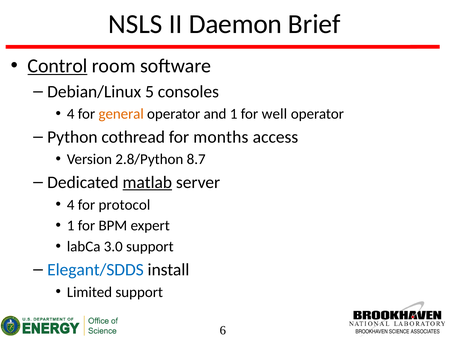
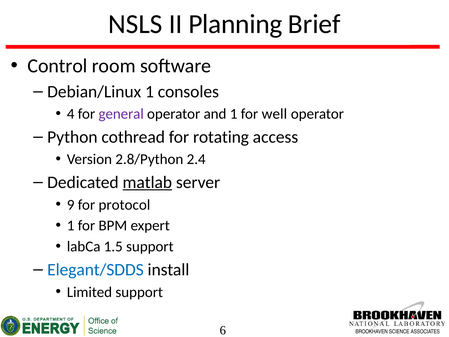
Daemon: Daemon -> Planning (235, 24)
Control underline: present -> none (58, 66)
Debian/Linux 5: 5 -> 1 (150, 92)
general colour: orange -> purple (121, 114)
months: months -> rotating (221, 137)
8.7: 8.7 -> 2.4 (196, 159)
4: 4 -> 9 (71, 205)
3.0: 3.0 -> 1.5 (113, 246)
